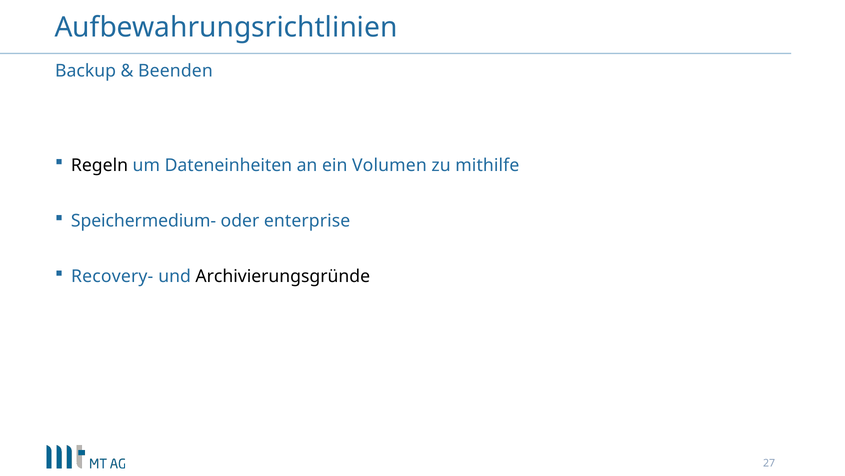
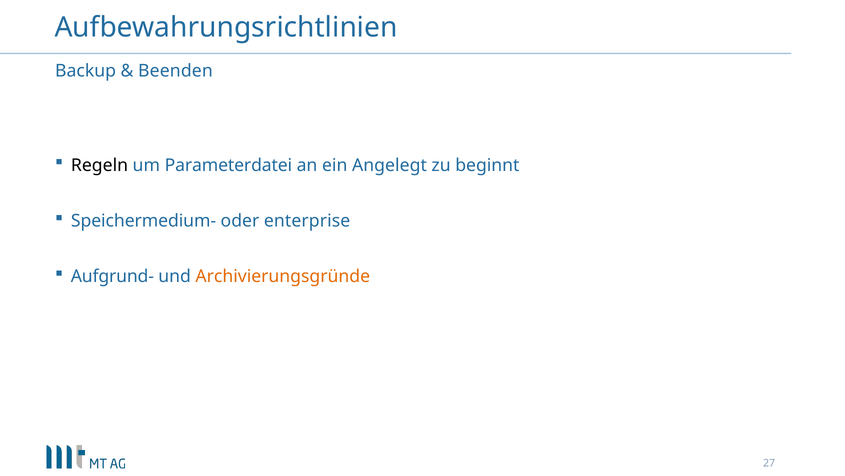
Dateneinheiten: Dateneinheiten -> Parameterdatei (228, 165)
Volumen: Volumen -> Angelegt (389, 165)
mithilfe: mithilfe -> beginnt (487, 165)
Recovery-: Recovery- -> Aufgrund- (112, 276)
Archivierungsgründe colour: black -> orange (283, 276)
